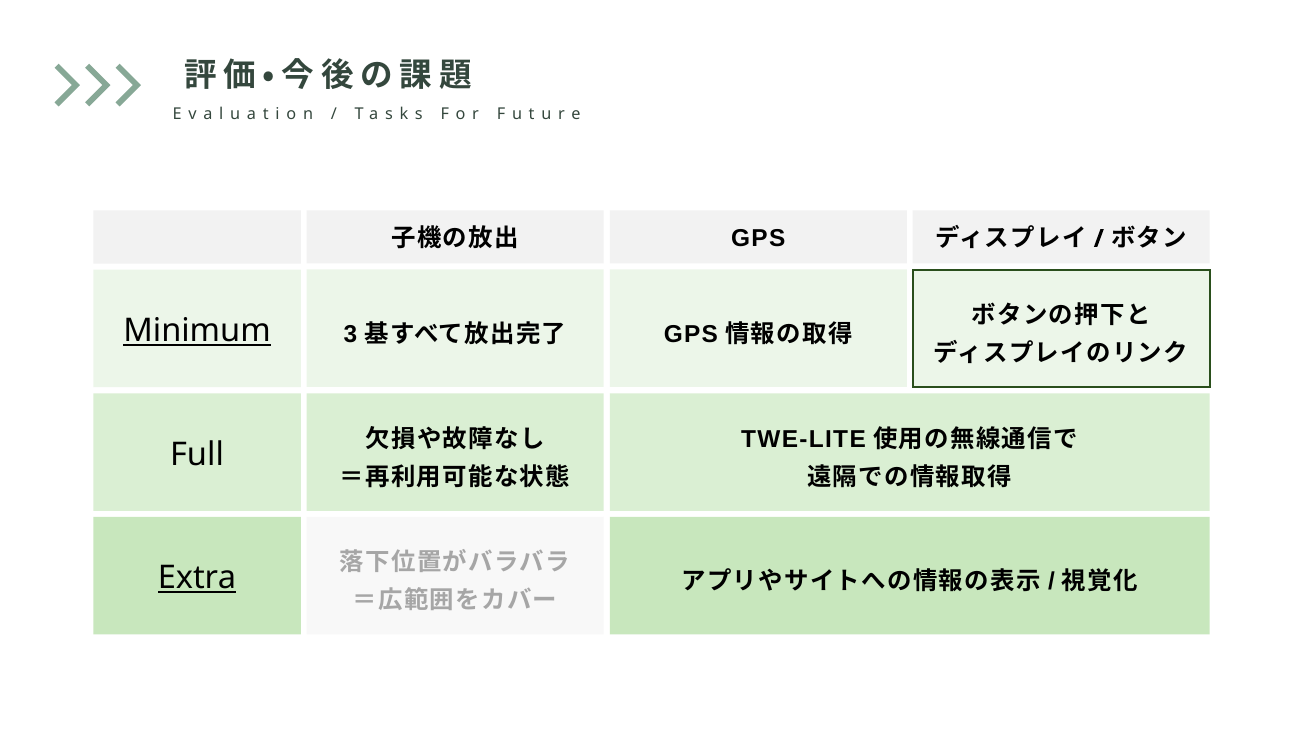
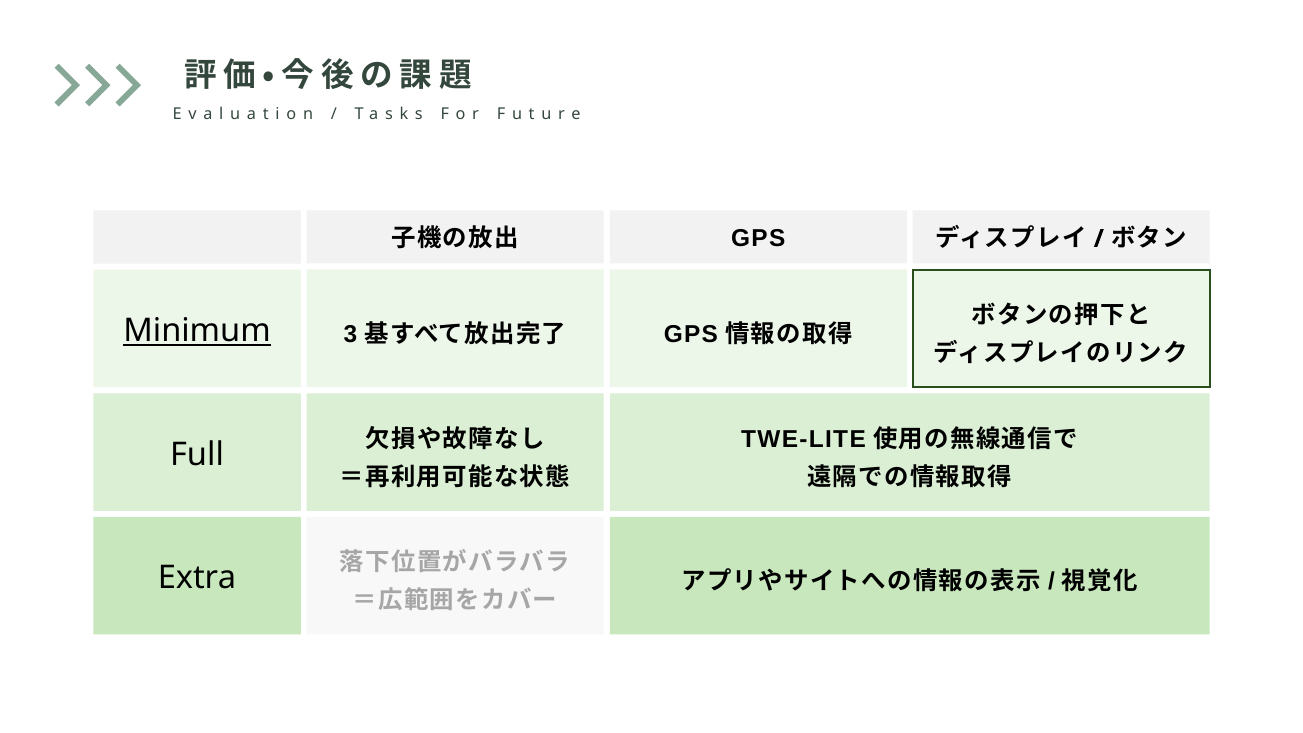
Extra underline: present -> none (197, 578)
